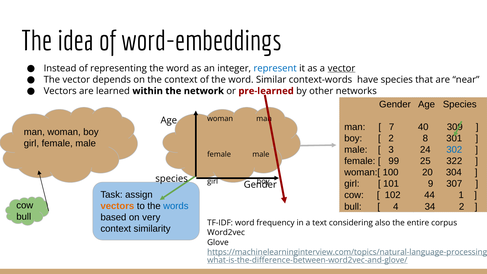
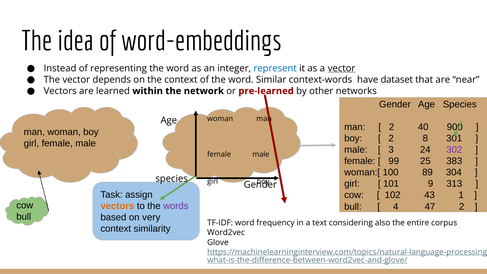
have species: species -> dataset (397, 80)
7: 7 -> 2 (392, 127)
309: 309 -> 900 (455, 127)
302 colour: blue -> purple (454, 150)
322: 322 -> 383 (454, 161)
20: 20 -> 89 (427, 172)
307: 307 -> 313 (454, 184)
44: 44 -> 43 (430, 195)
words colour: blue -> purple (176, 206)
34: 34 -> 47 (430, 207)
